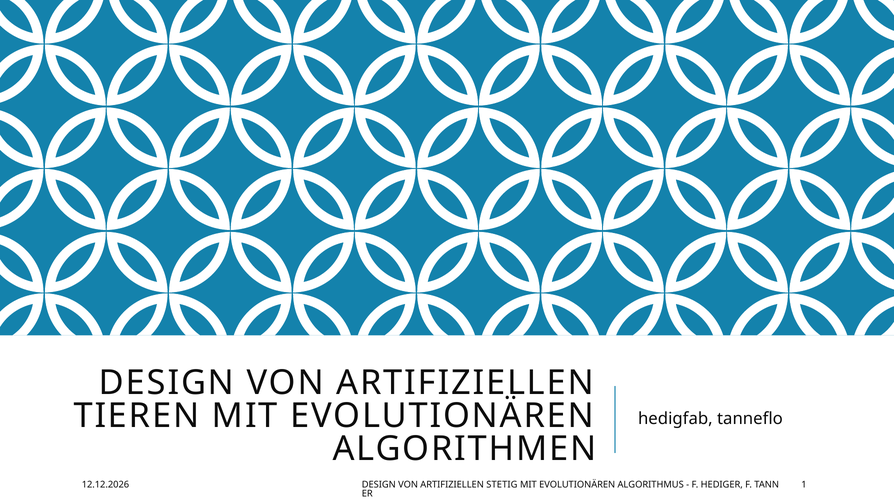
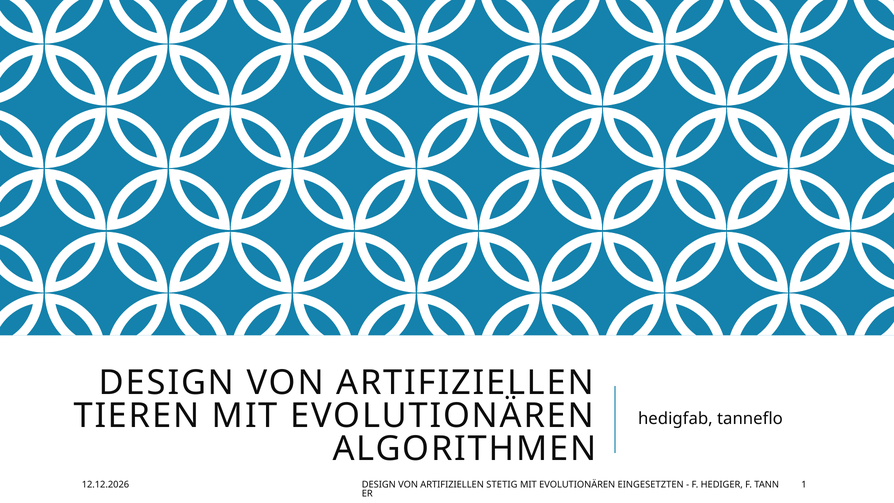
ALGORITHMUS: ALGORITHMUS -> EINGESETZTEN (651, 484)
